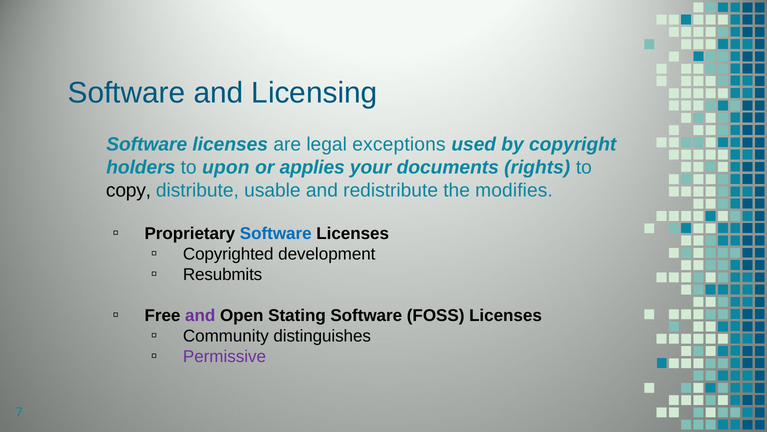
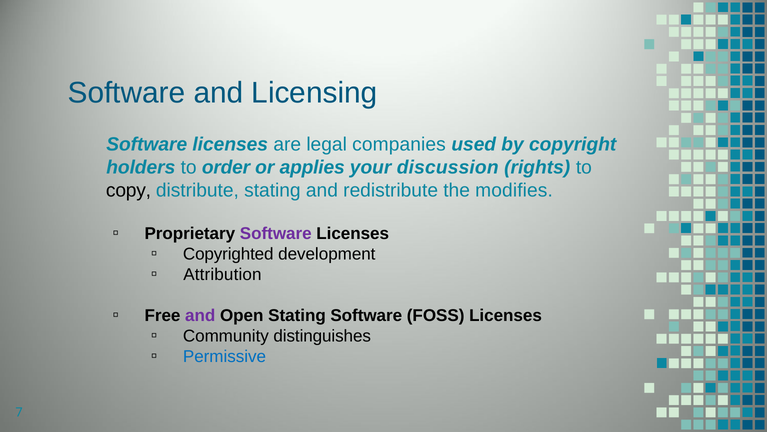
exceptions: exceptions -> companies (399, 144)
upon: upon -> order (226, 167)
documents: documents -> discussion (448, 167)
distribute usable: usable -> stating (272, 190)
Software colour: blue -> purple (276, 233)
Resubmits: Resubmits -> Attribution (222, 274)
Permissive colour: purple -> blue (224, 356)
